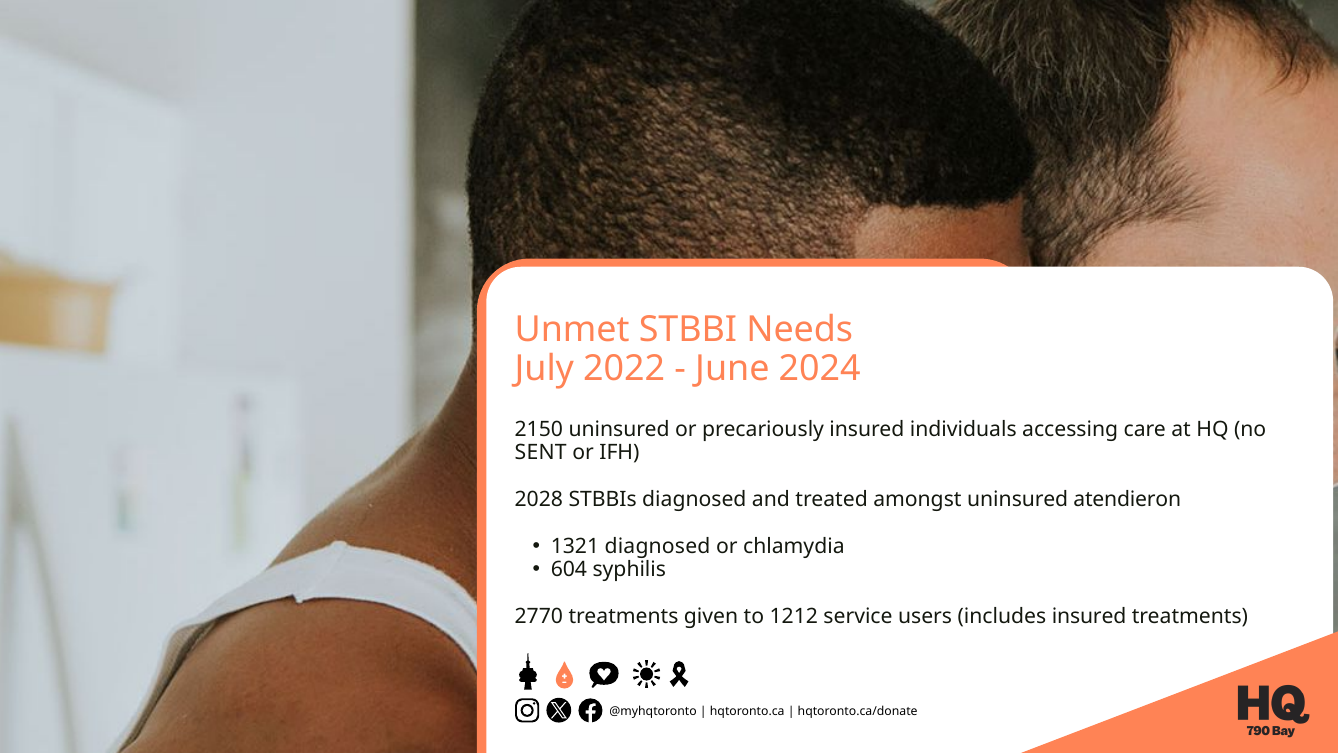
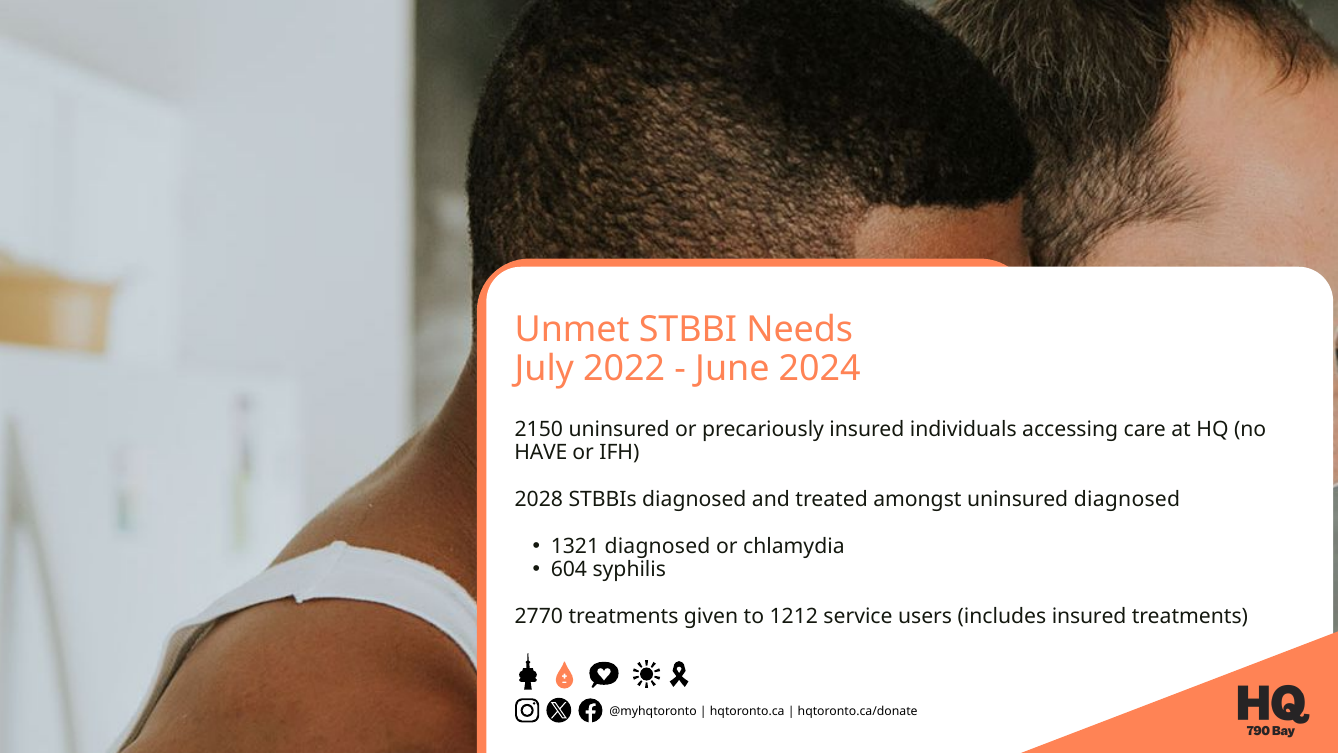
SENT: SENT -> HAVE (541, 453)
uninsured atendieron: atendieron -> diagnosed (1127, 499)
